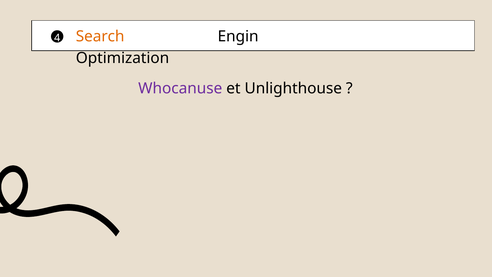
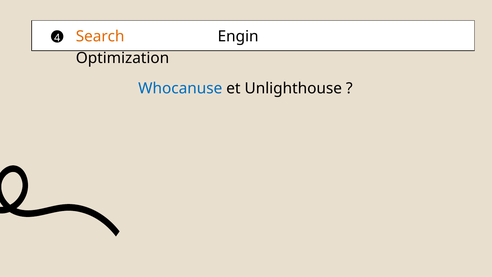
Whocanuse colour: purple -> blue (180, 88)
